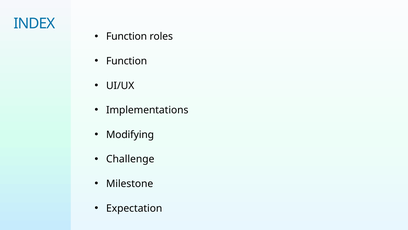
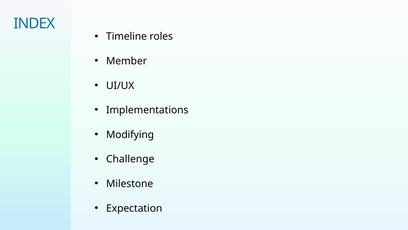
Function: Function -> Timeline (127, 36)
Function: Function -> Member (127, 61)
